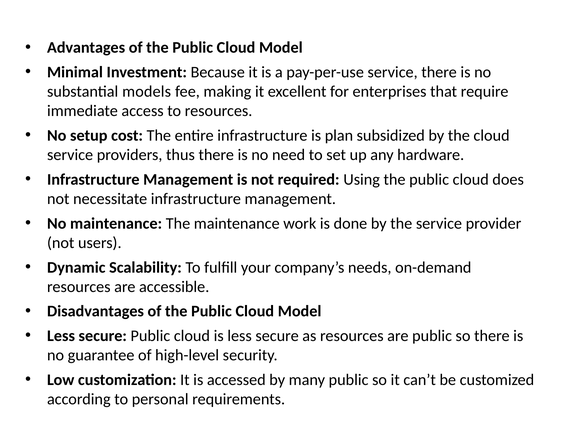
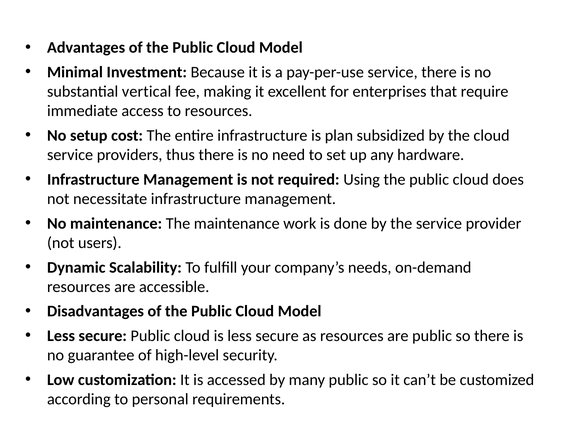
models: models -> vertical (147, 92)
